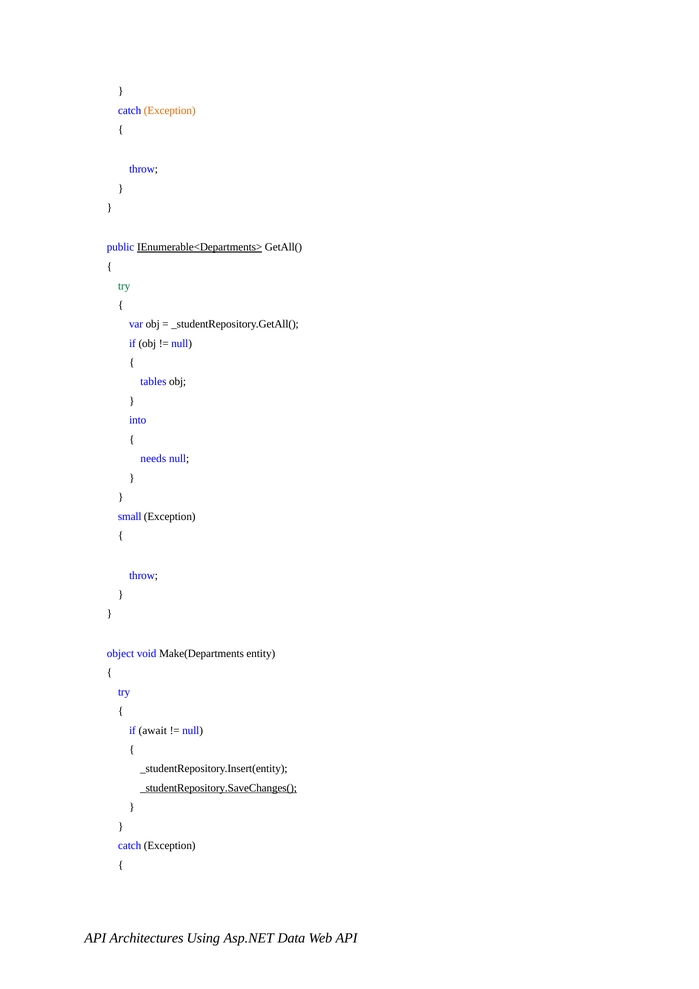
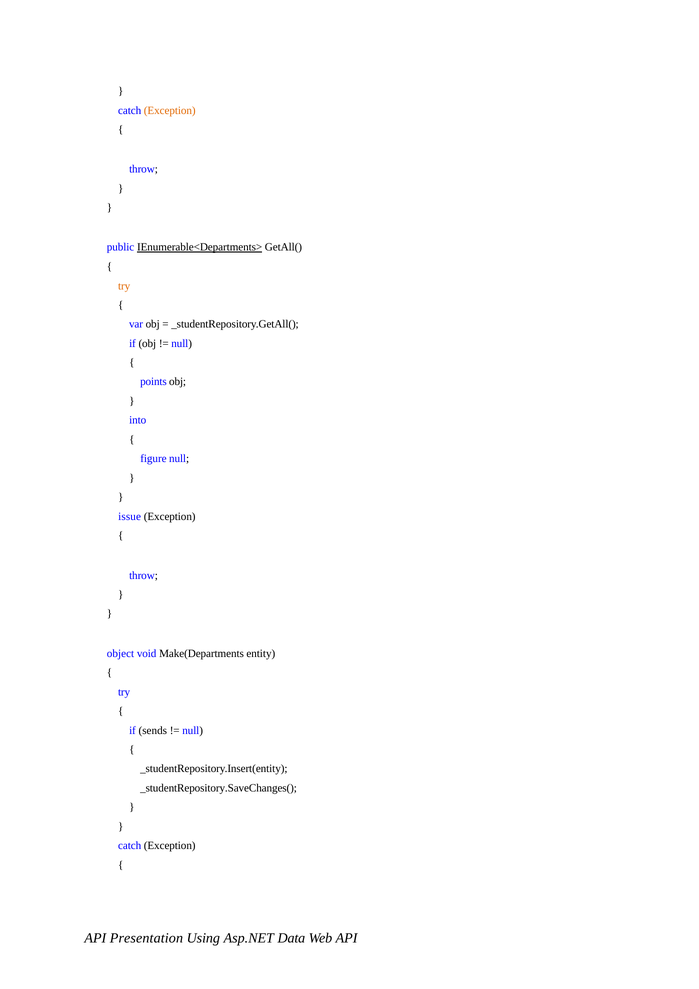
try colour: green -> orange (124, 286)
tables: tables -> points (153, 381)
needs: needs -> figure (153, 458)
small: small -> issue (130, 516)
await: await -> sends (153, 730)
_studentRepository.SaveChanges( underline: present -> none (219, 787)
Architectures: Architectures -> Presentation (146, 937)
